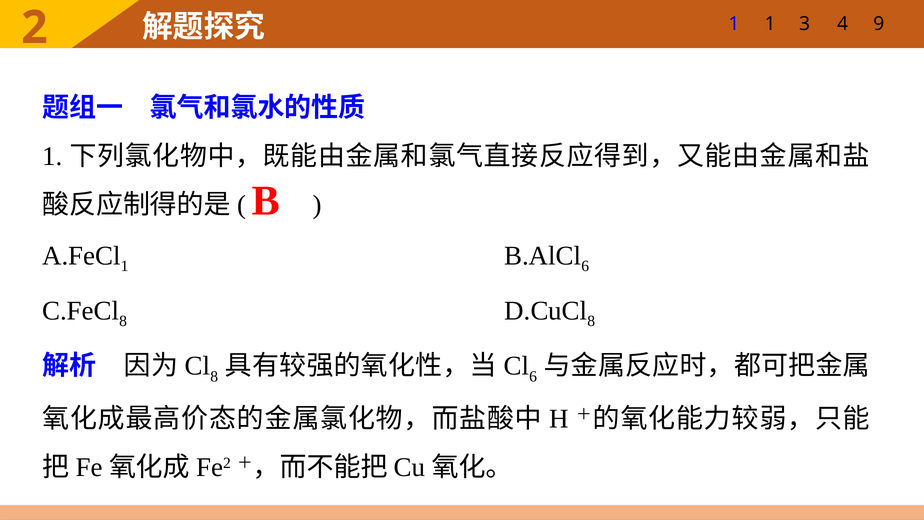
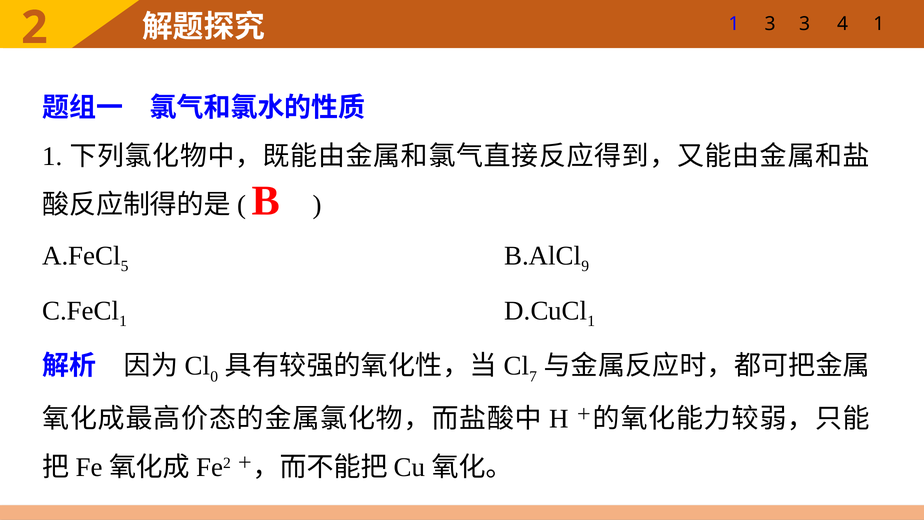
1 1: 1 -> 3 (770, 24)
4 9: 9 -> 1 (879, 24)
1: 1 -> 5 (125, 266)
6: 6 -> 9 (585, 266)
8: 8 -> 1 (123, 321)
8: 8 -> 1 (591, 321)
8: 8 -> 0 (214, 376)
6: 6 -> 7 (533, 376)
